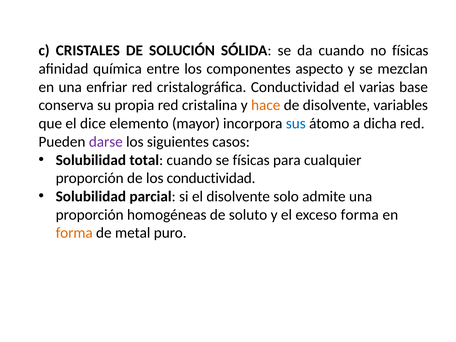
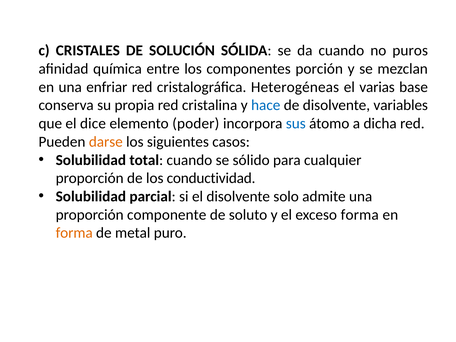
no físicas: físicas -> puros (410, 51)
aspecto: aspecto -> porción (319, 69)
cristalográfica Conductividad: Conductividad -> Heterogéneas (295, 87)
hace colour: orange -> blue (266, 105)
mayor: mayor -> poder (196, 124)
darse colour: purple -> orange (106, 142)
se físicas: físicas -> sólido (251, 160)
homogéneas: homogéneas -> componente (167, 215)
